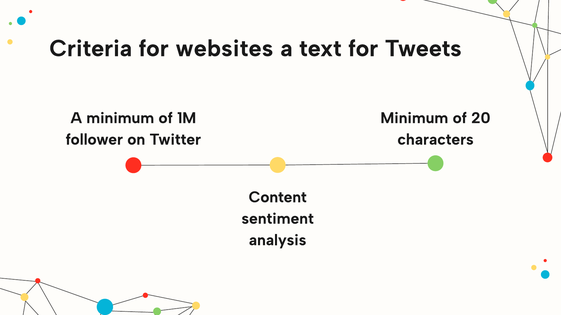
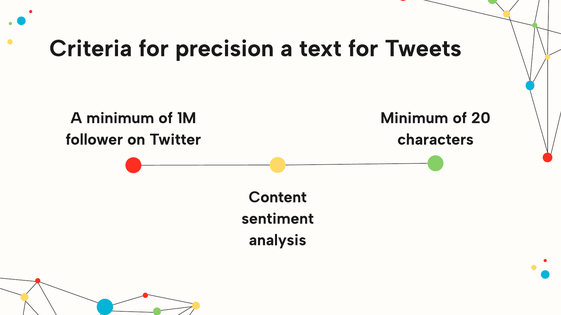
websites: websites -> precision (225, 49)
